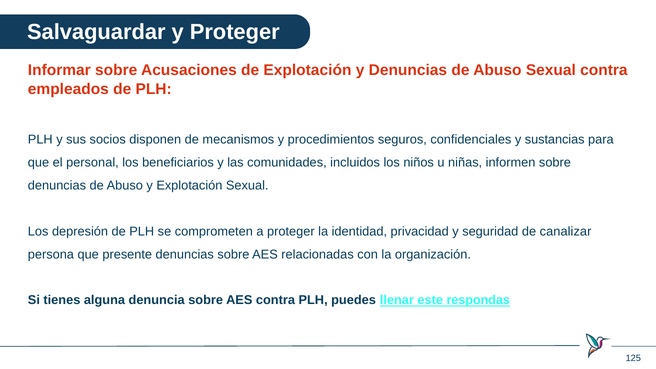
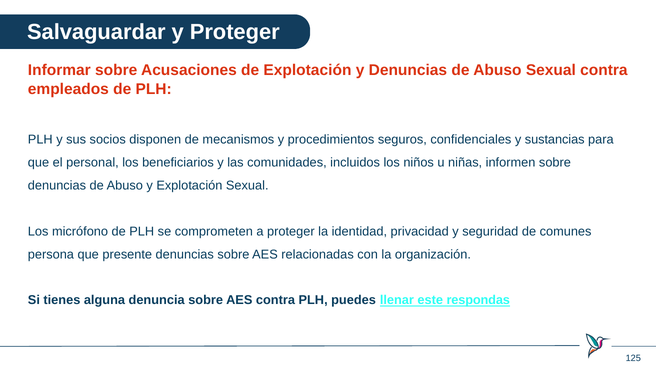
depresión: depresión -> micrófono (80, 231)
canalizar: canalizar -> comunes (566, 231)
